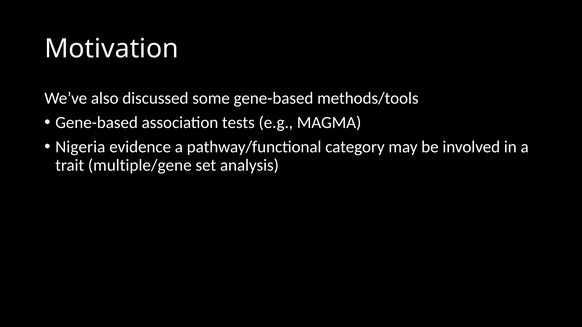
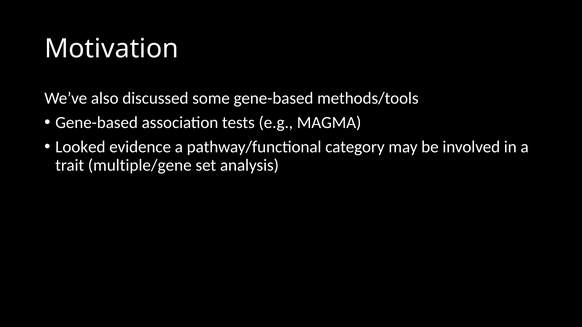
Nigeria: Nigeria -> Looked (80, 147)
